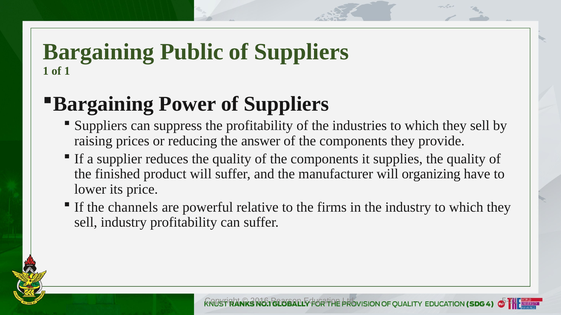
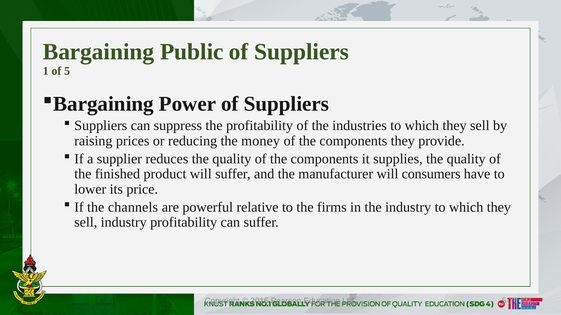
of 1: 1 -> 5 (67, 71)
answer: answer -> money (261, 141)
organizing: organizing -> consumers (431, 174)
